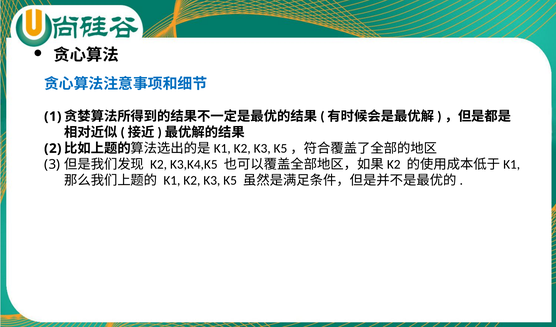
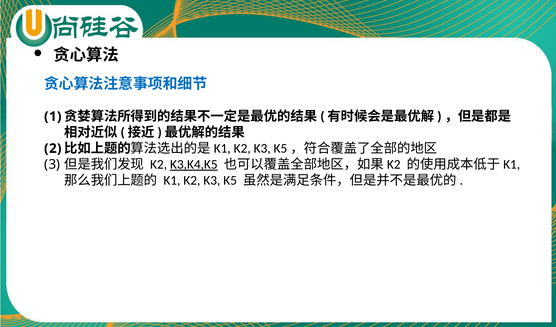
K3,K4,K5 underline: none -> present (194, 165)
